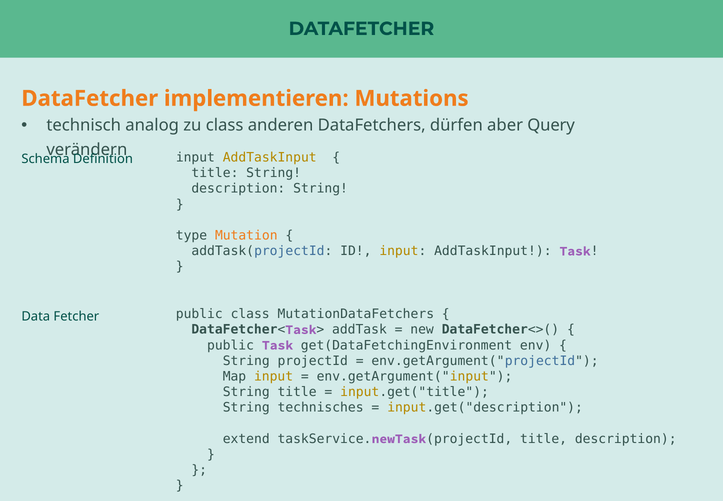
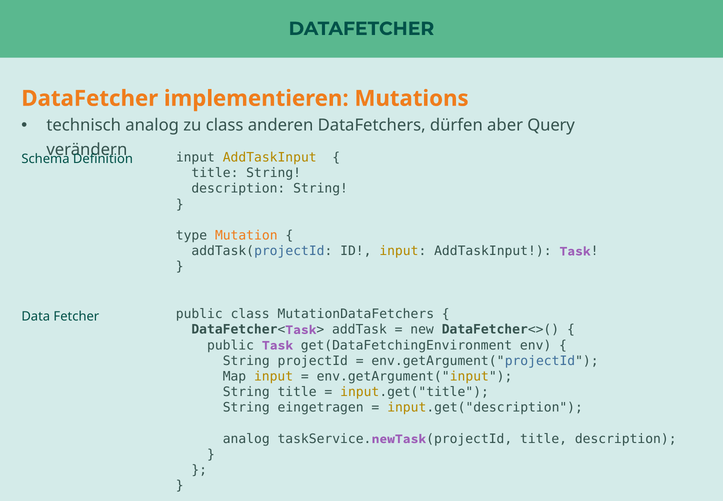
technisches: technisches -> eingetragen (321, 407)
extend: extend -> analog (246, 438)
